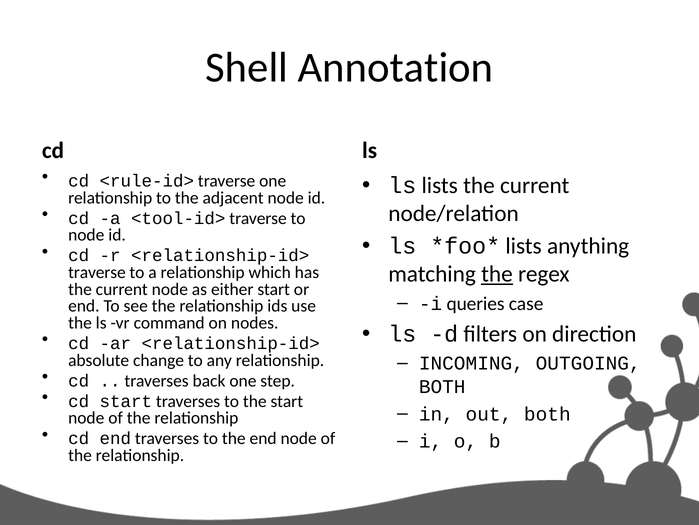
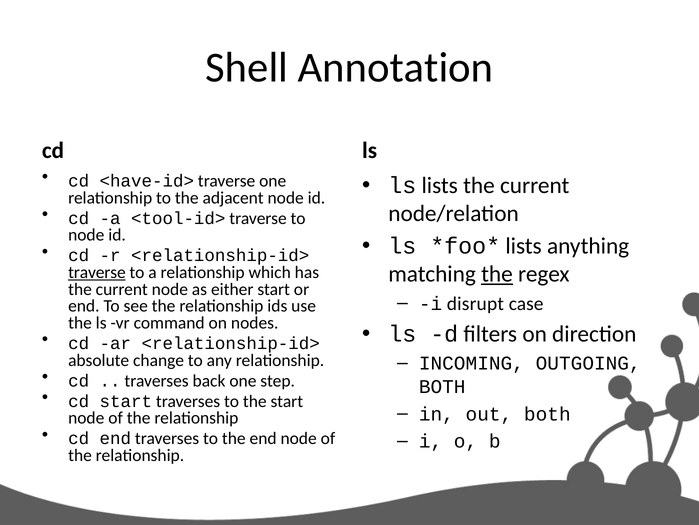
<rule-id>: <rule-id> -> <have-id> (147, 181)
traverse underline: none -> present (97, 272)
queries: queries -> disrupt (475, 303)
